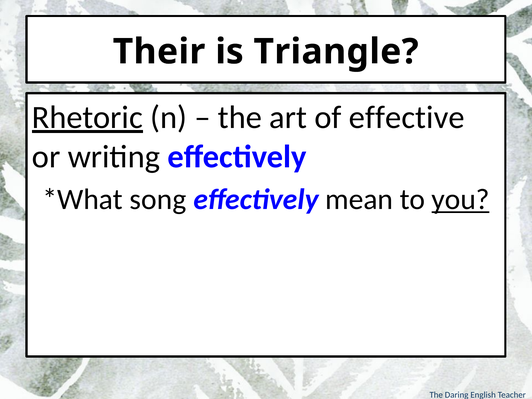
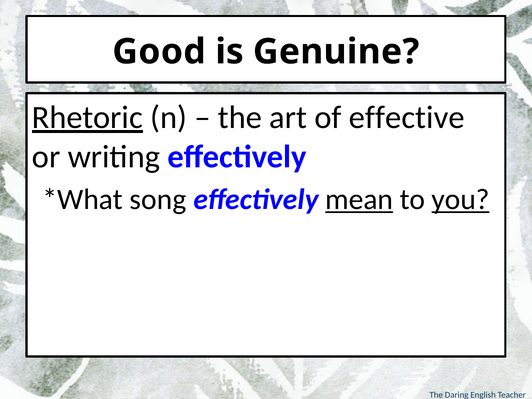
Their: Their -> Good (159, 52)
Triangle: Triangle -> Genuine (336, 52)
mean underline: none -> present (359, 200)
